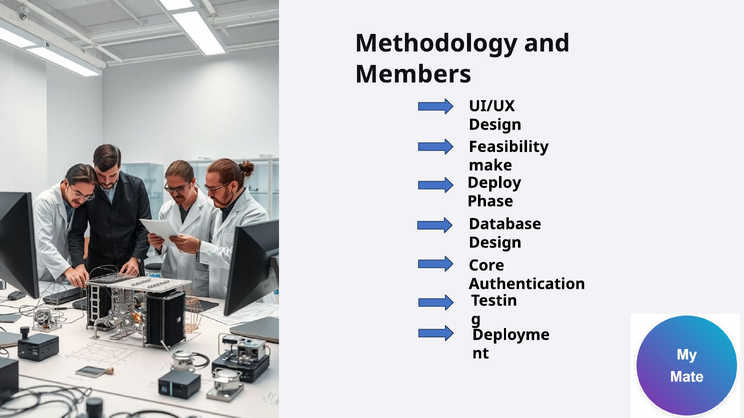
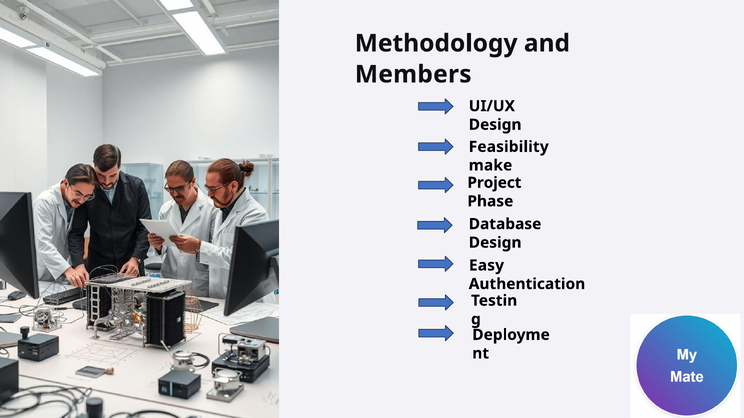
Deploy: Deploy -> Project (494, 183)
Core: Core -> Easy (486, 266)
